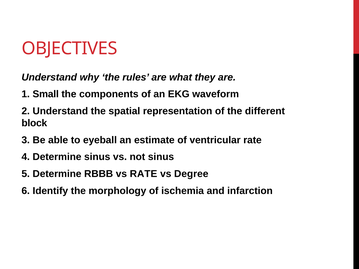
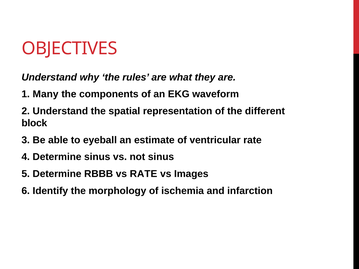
Small: Small -> Many (46, 94)
Degree: Degree -> Images (191, 174)
